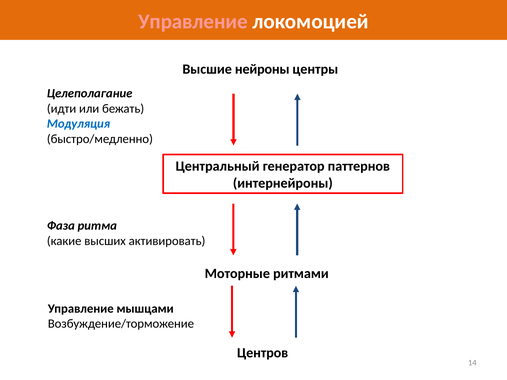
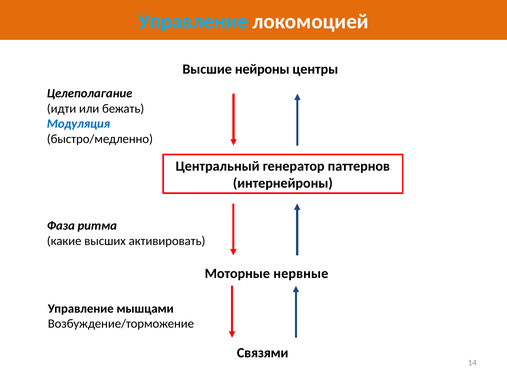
Управление colour: pink -> light blue (193, 21)
ритмами: ритмами -> нервные (301, 274)
Центров: Центров -> Связями (263, 353)
